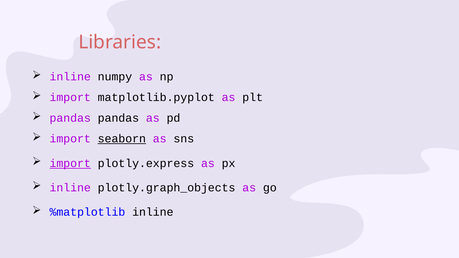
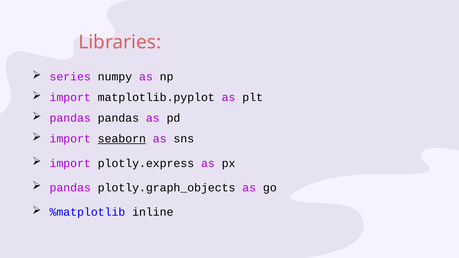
inline: inline -> series (70, 77)
import underline: present -> none (70, 163)
inline: inline -> pandas (70, 188)
